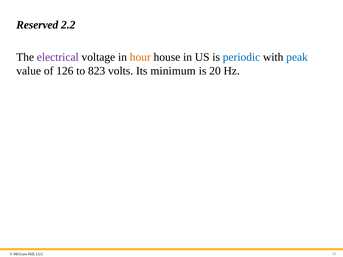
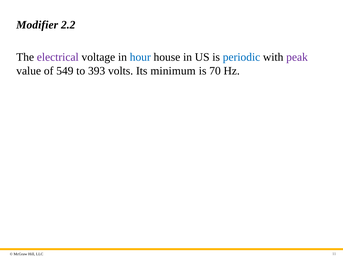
Reserved: Reserved -> Modifier (37, 25)
hour colour: orange -> blue (140, 57)
peak colour: blue -> purple (297, 57)
126: 126 -> 549 (65, 71)
823: 823 -> 393 (97, 71)
20: 20 -> 70 (215, 71)
